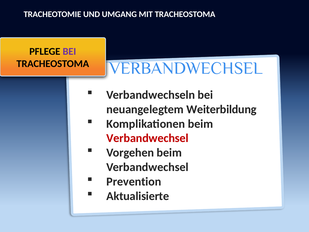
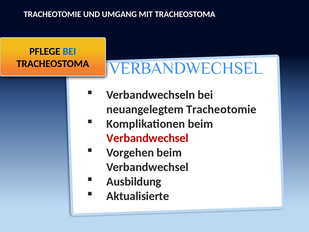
BEI colour: purple -> blue (69, 51)
neuangelegtem Weiterbildung: Weiterbildung -> Tracheotomie (221, 109)
Prevention: Prevention -> Ausbildung (134, 181)
